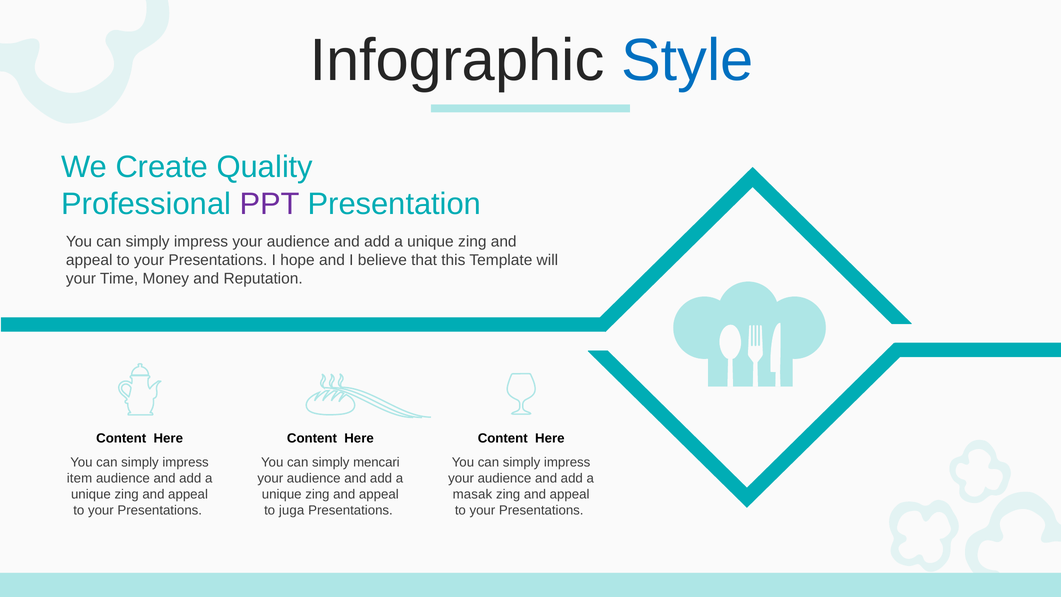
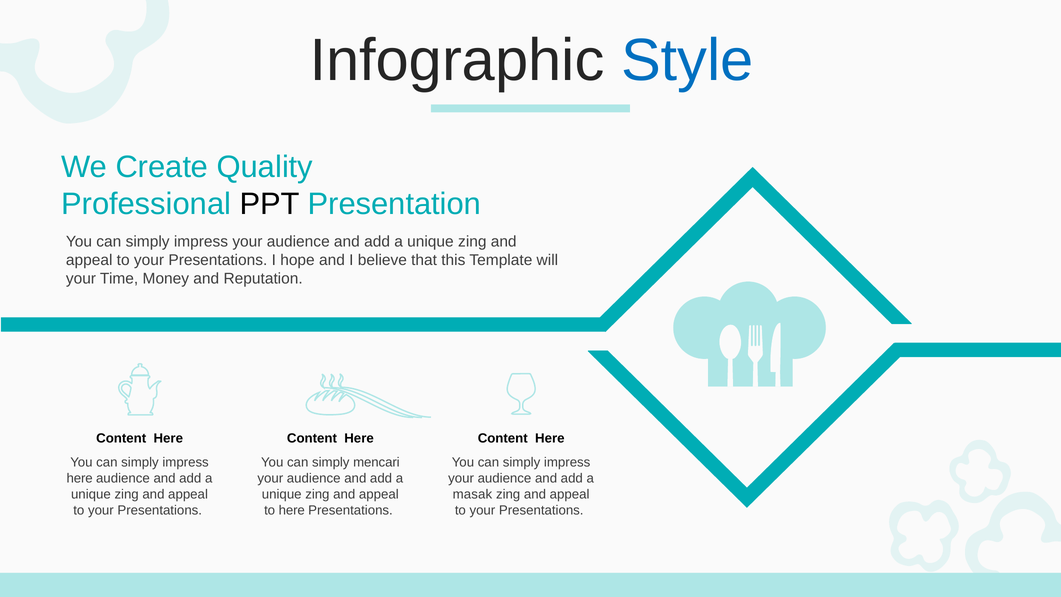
PPT colour: purple -> black (270, 204)
item: item -> here (80, 478)
to juga: juga -> here (292, 510)
